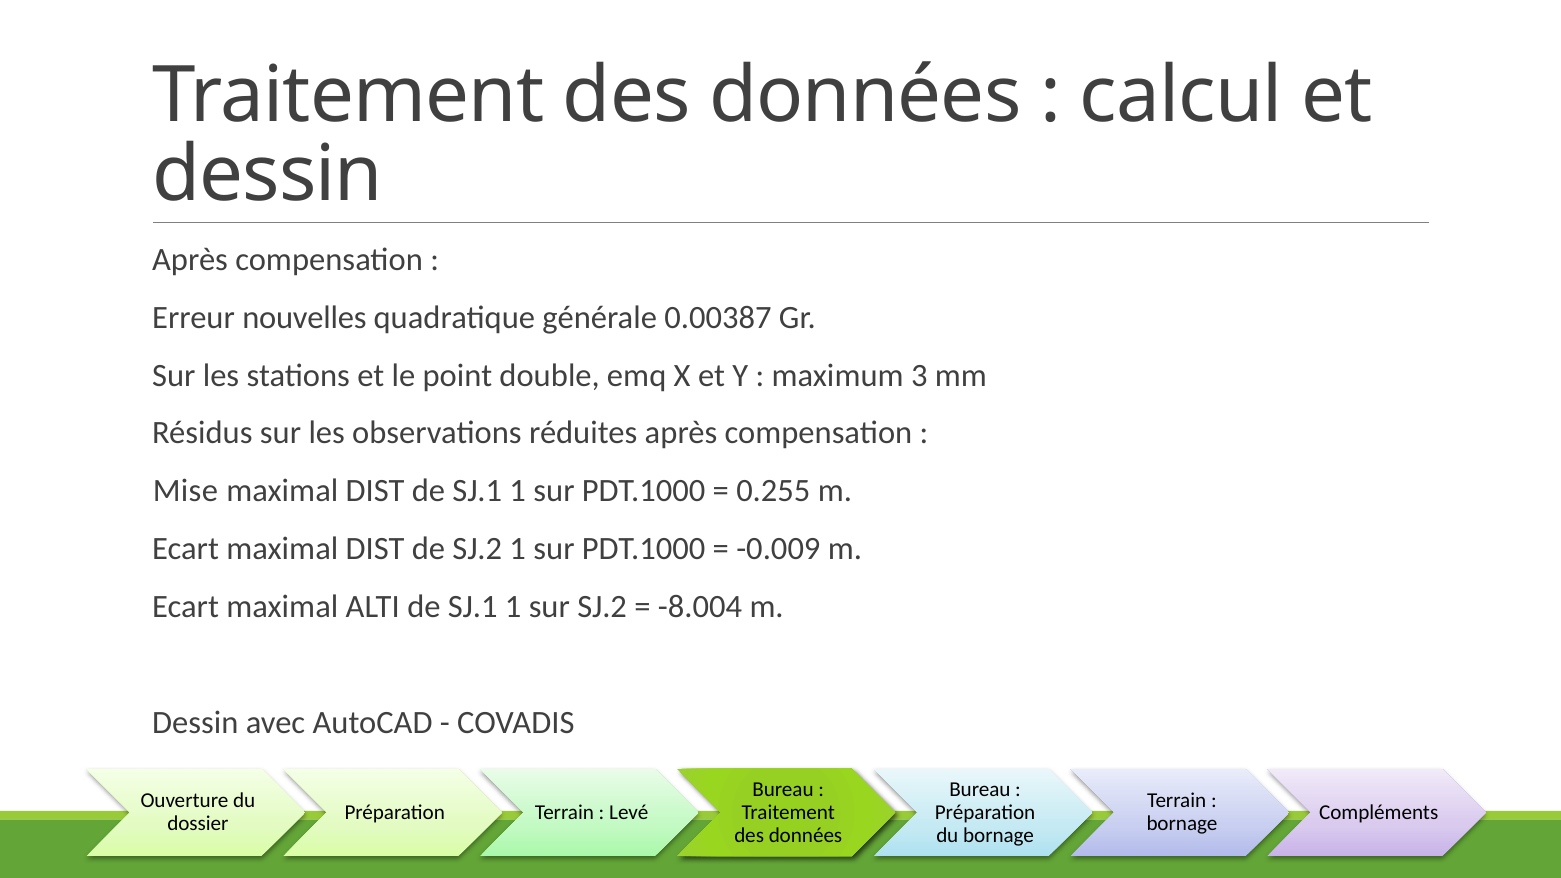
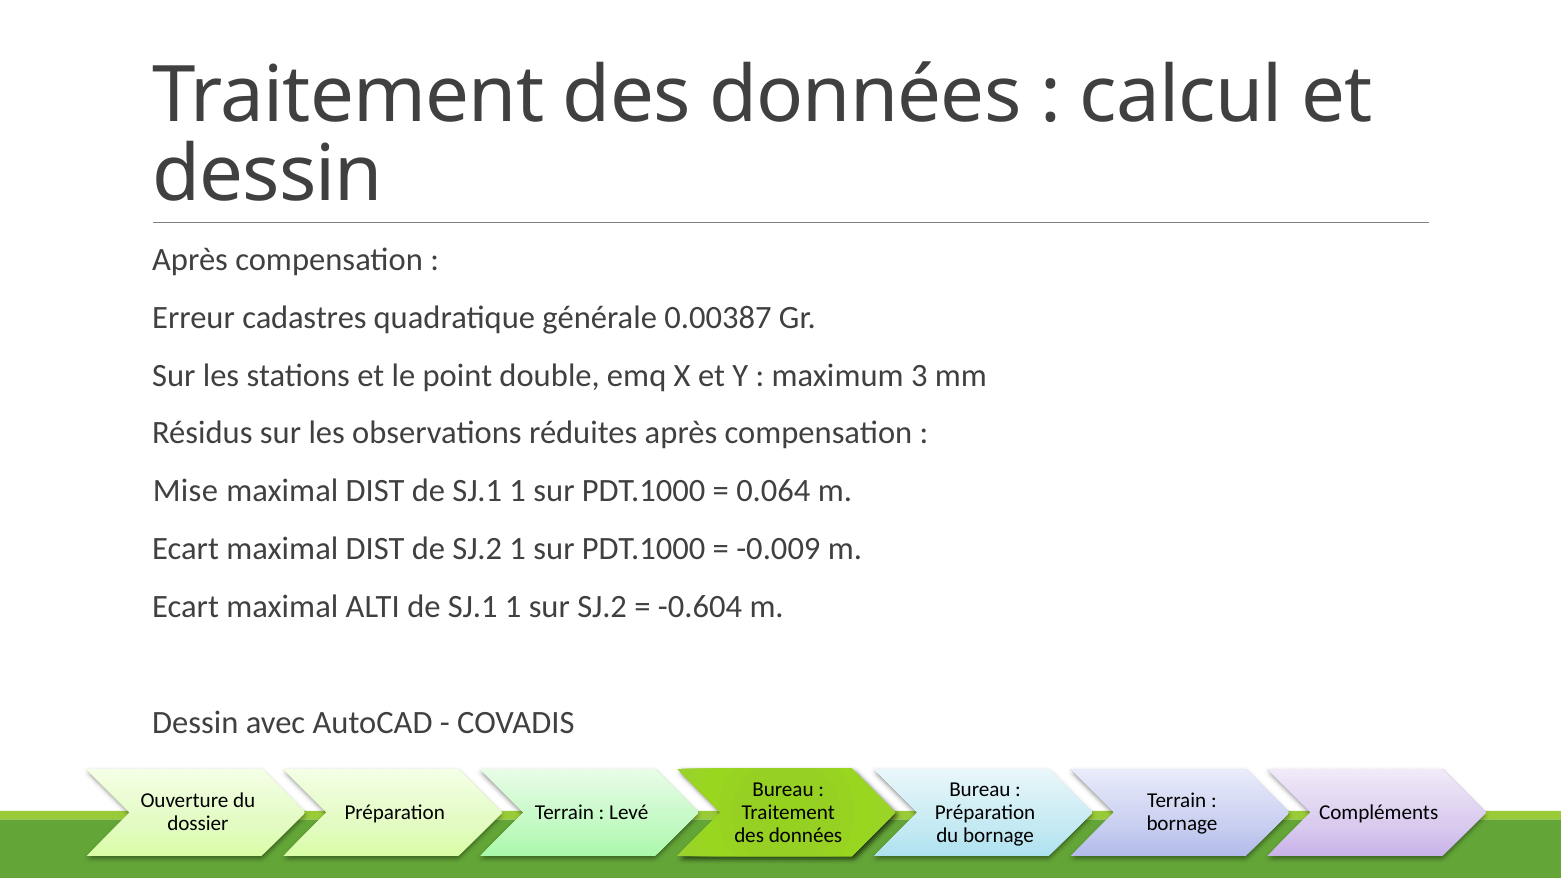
nouvelles: nouvelles -> cadastres (304, 317)
0.255: 0.255 -> 0.064 (773, 491)
-8.004: -8.004 -> -0.604 (700, 607)
